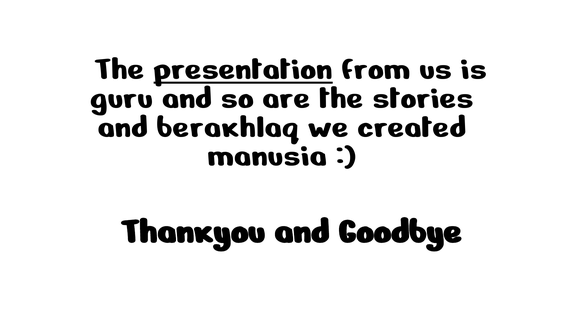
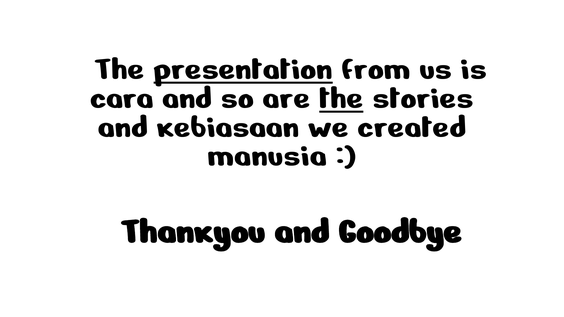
guru: guru -> cara (122, 97)
the underline: none -> present (341, 97)
berakhlaq: berakhlaq -> kebiasaan (228, 126)
